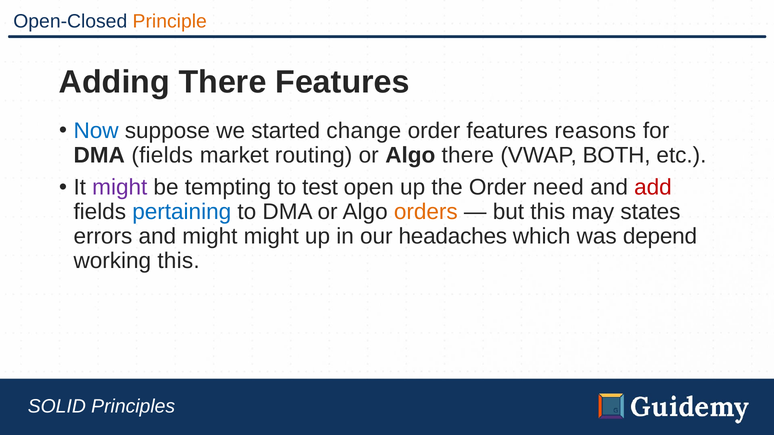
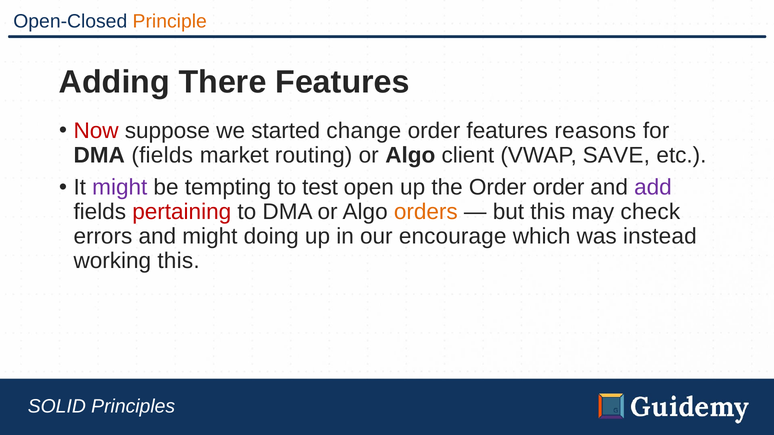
Now colour: blue -> red (96, 131)
Algo there: there -> client (468, 155)
BOTH: BOTH -> SAVE (616, 155)
Order need: need -> order (559, 188)
add colour: red -> purple (653, 188)
pertaining colour: blue -> red (182, 212)
states: states -> check (650, 212)
might might: might -> doing (271, 236)
headaches: headaches -> encourage (453, 236)
depend: depend -> instead (660, 236)
